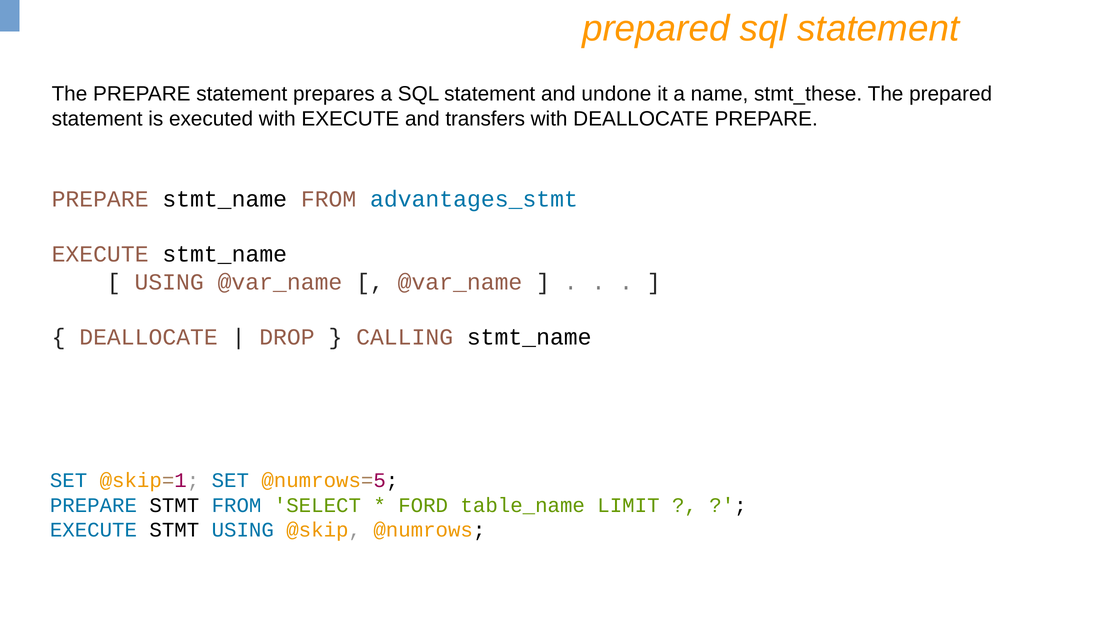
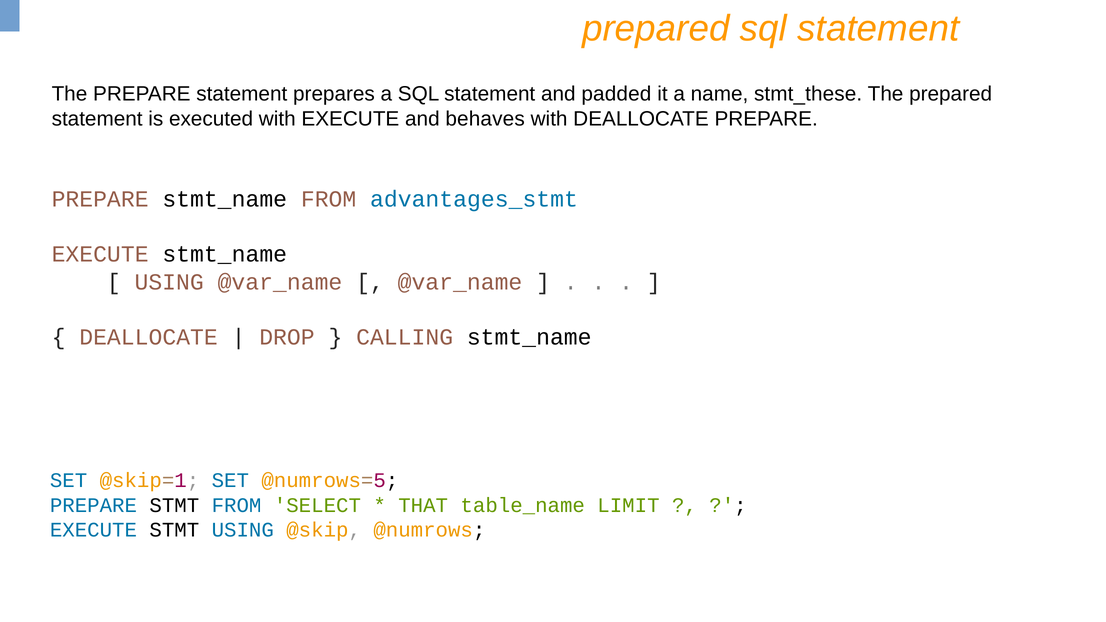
undone: undone -> padded (616, 94)
transfers: transfers -> behaves (485, 119)
FORD: FORD -> THAT (423, 505)
